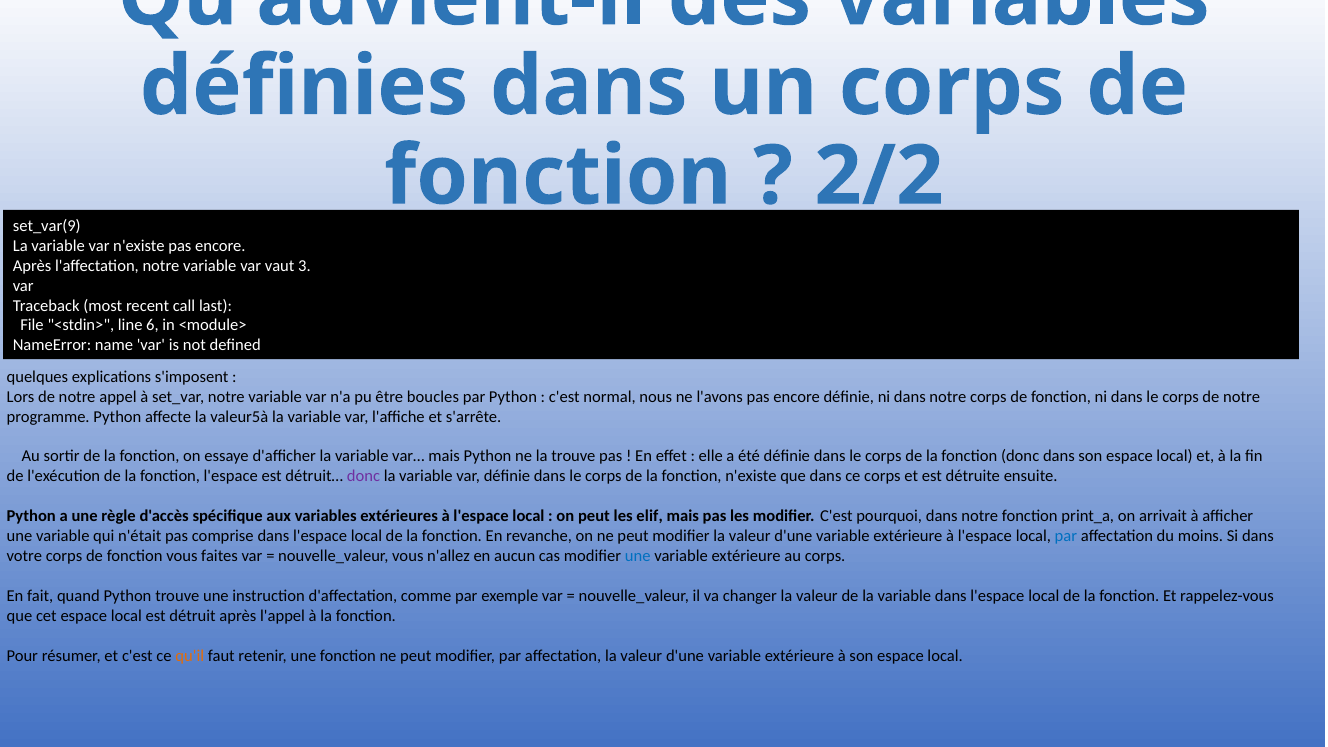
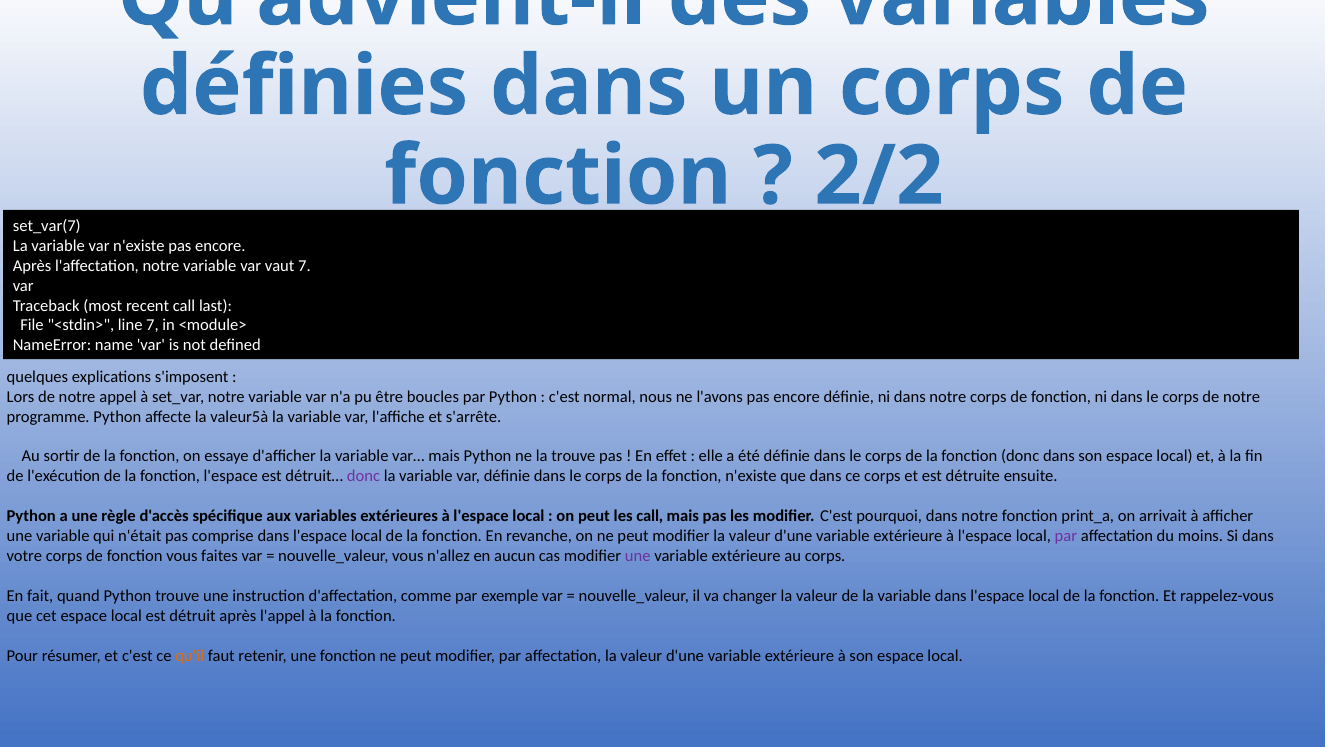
set_var(9: set_var(9 -> set_var(7 (47, 226)
vaut 3: 3 -> 7 (304, 266)
line 6: 6 -> 7 (152, 325)
les elif: elif -> call (650, 516)
par colour: blue -> purple (1066, 536)
une colour: blue -> purple (638, 556)
